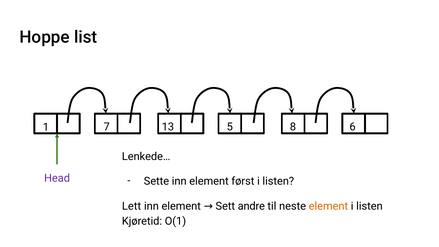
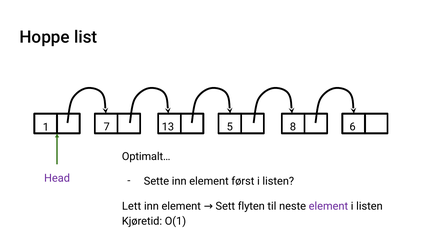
Lenkede…: Lenkede… -> Optimalt… (146, 156)
andre: andre -> flyten (251, 206)
element colour: orange -> purple (328, 206)
